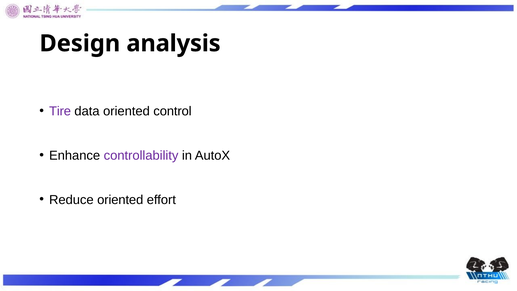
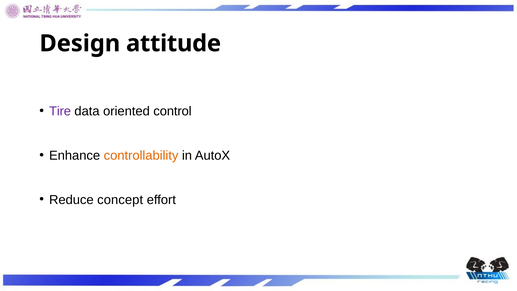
analysis: analysis -> attitude (174, 43)
controllability colour: purple -> orange (141, 155)
Reduce oriented: oriented -> concept (120, 200)
